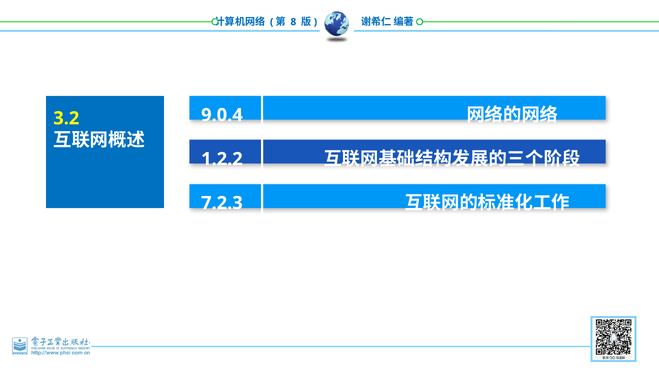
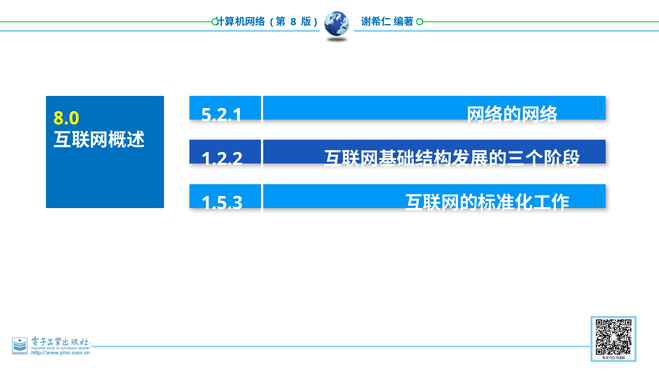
9.0.4: 9.0.4 -> 5.2.1 (222, 115)
3.2: 3.2 -> 8.0 (66, 118)
7.2.3: 7.2.3 -> 1.5.3 (222, 203)
